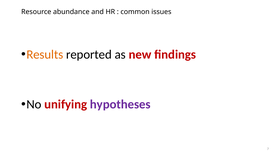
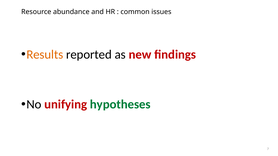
hypotheses colour: purple -> green (120, 105)
